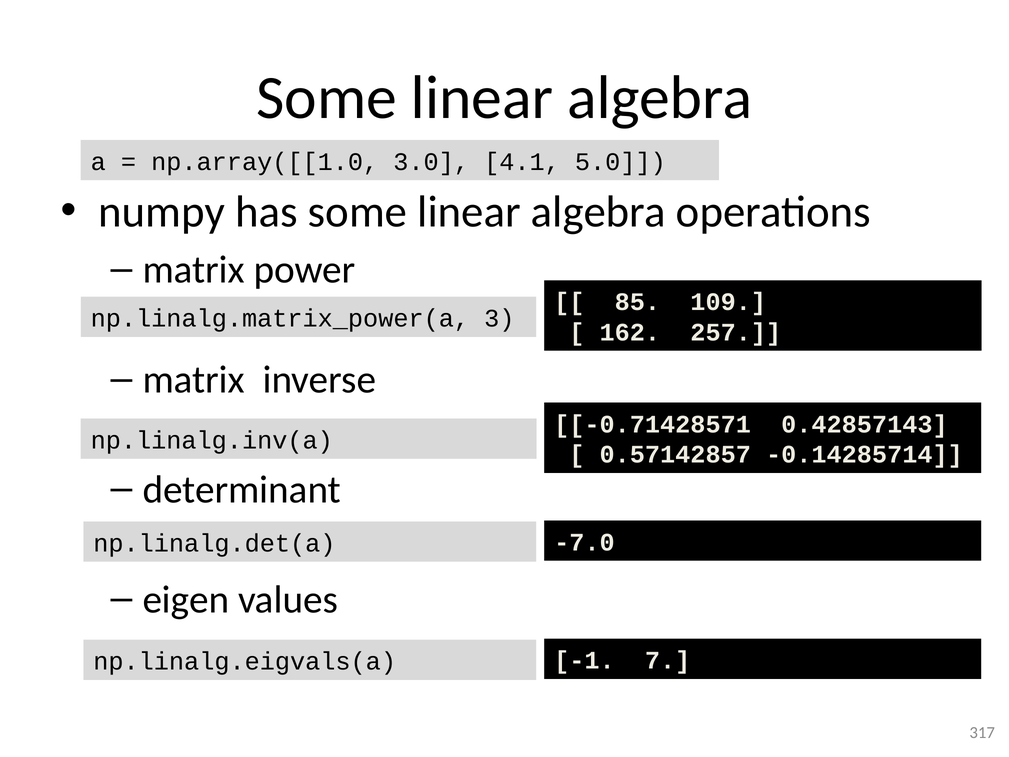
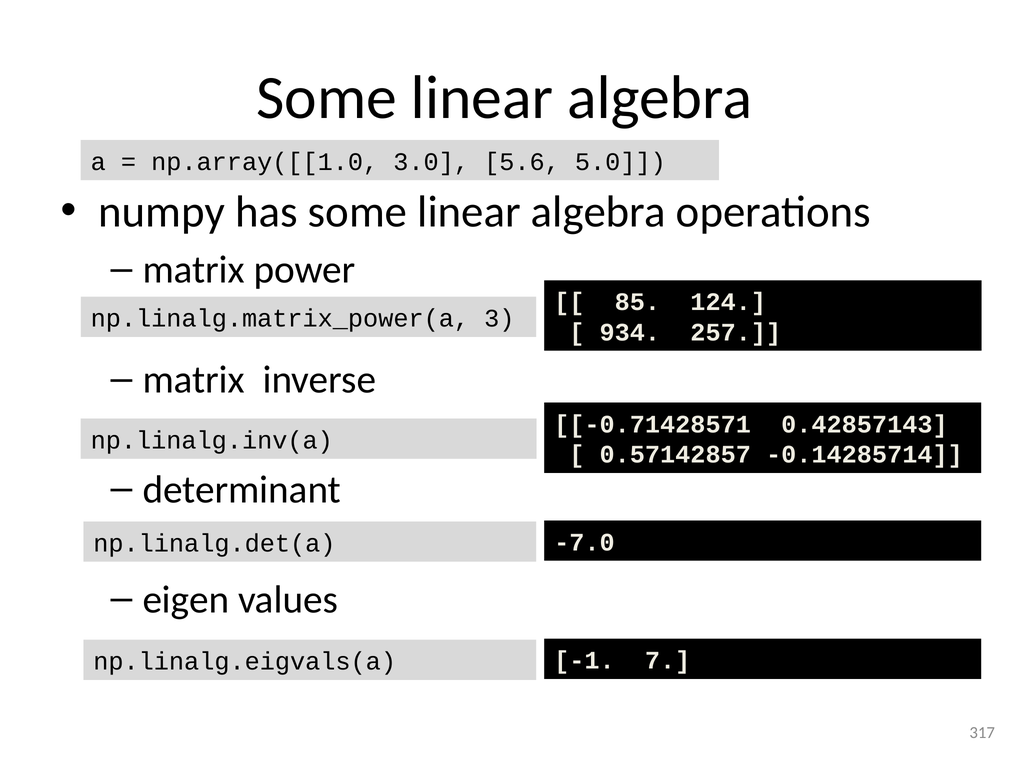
4.1: 4.1 -> 5.6 (522, 162)
109: 109 -> 124 (728, 302)
162: 162 -> 934 (630, 332)
